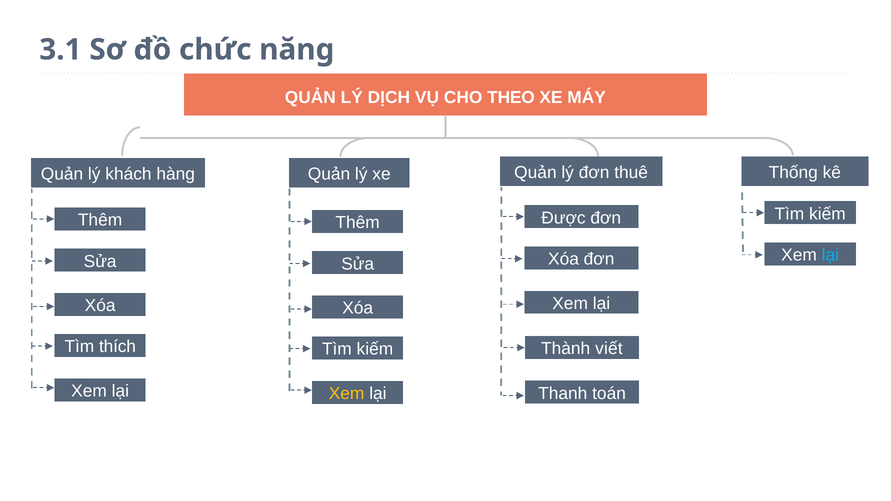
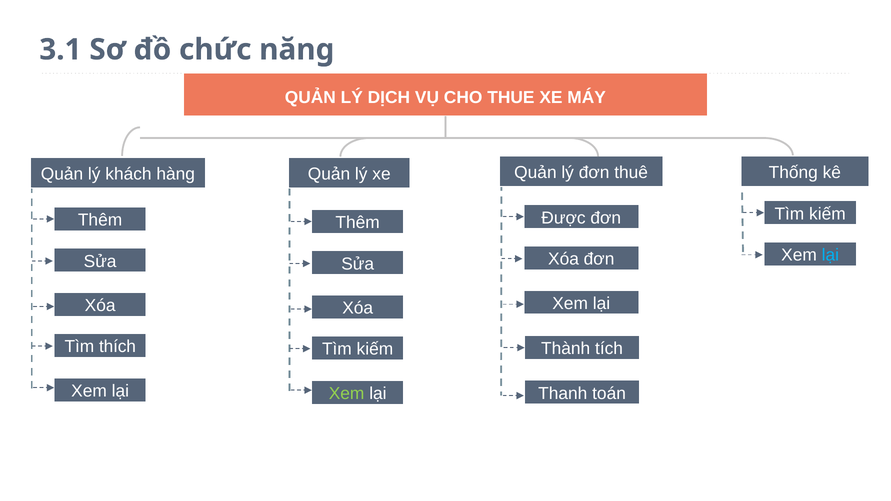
THEO: THEO -> THUE (511, 97)
viết: viết -> tích (609, 349)
Xem colour: yellow -> light green (347, 394)
